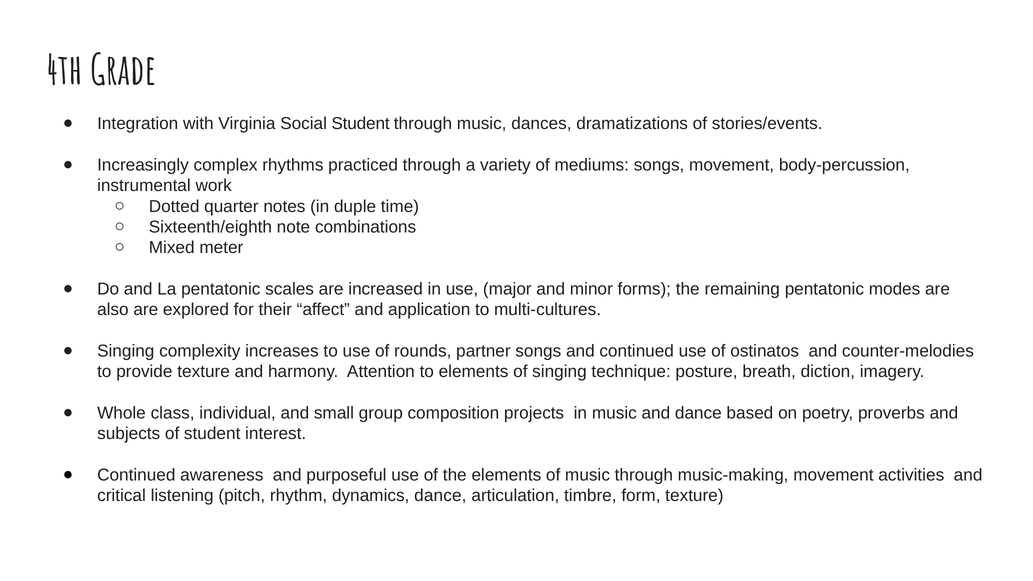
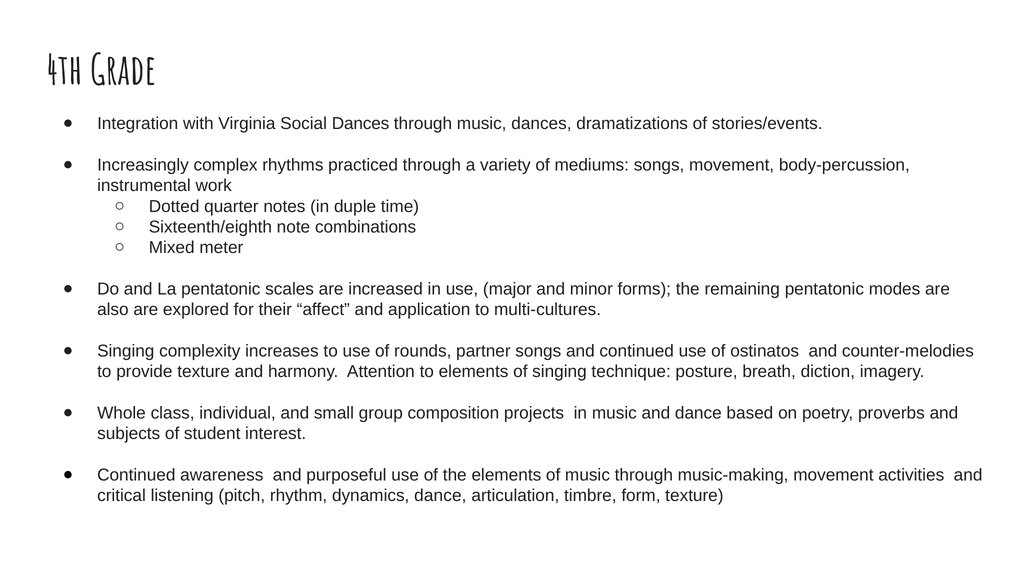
Social Student: Student -> Dances (361, 124)
